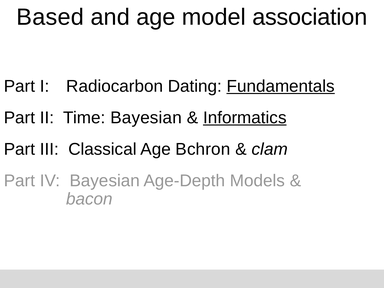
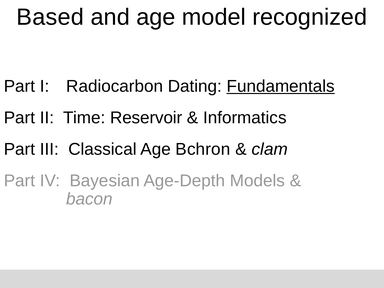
association: association -> recognized (310, 17)
Time Bayesian: Bayesian -> Reservoir (146, 118)
Informatics underline: present -> none (245, 118)
